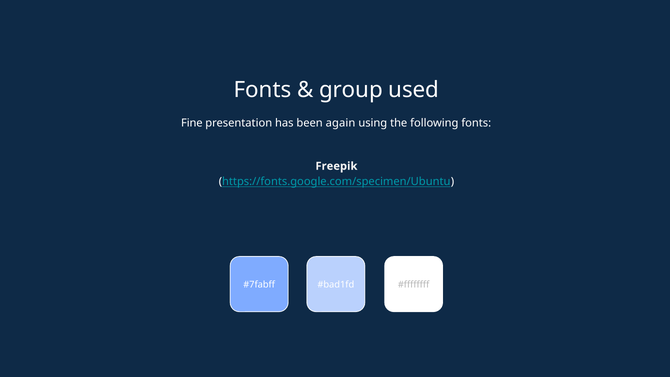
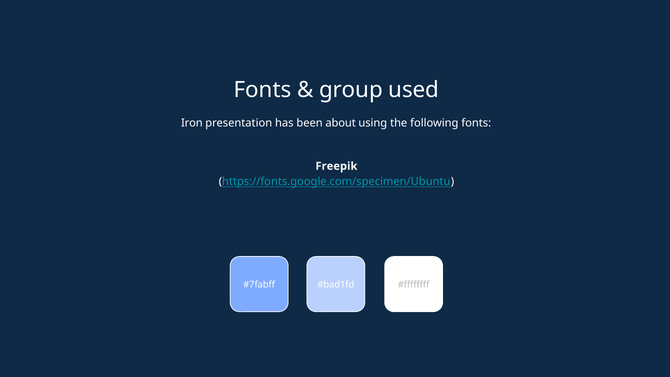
Fine: Fine -> Iron (192, 123)
again: again -> about (341, 123)
